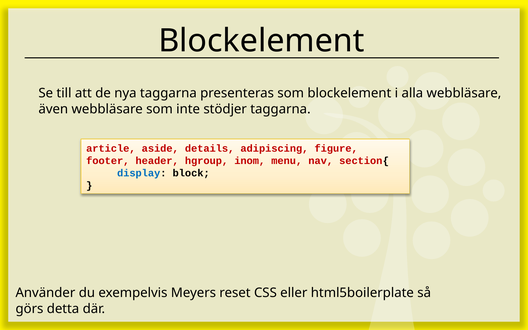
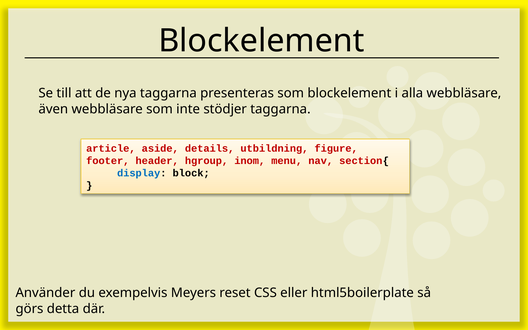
adipiscing: adipiscing -> utbildning (274, 148)
